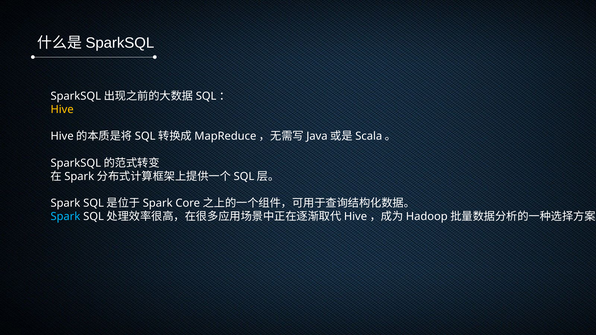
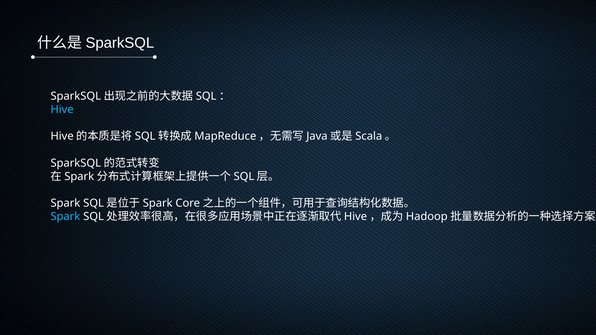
Hive colour: yellow -> light blue (62, 110)
